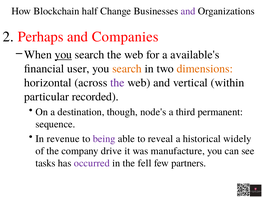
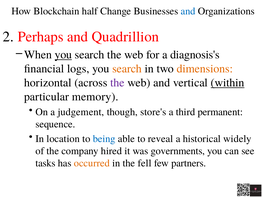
and colour: purple -> blue (188, 11)
Companies: Companies -> Quadrillion (125, 37)
available's: available's -> diagnosis's (195, 55)
user: user -> logs (78, 68)
within underline: none -> present (228, 82)
recorded: recorded -> memory (95, 96)
destination: destination -> judgement (81, 112)
node's: node's -> store's (153, 112)
revenue: revenue -> location (63, 138)
being colour: purple -> blue (104, 138)
drive: drive -> hired (111, 151)
manufacture: manufacture -> governments (178, 151)
occurred colour: purple -> orange (92, 163)
